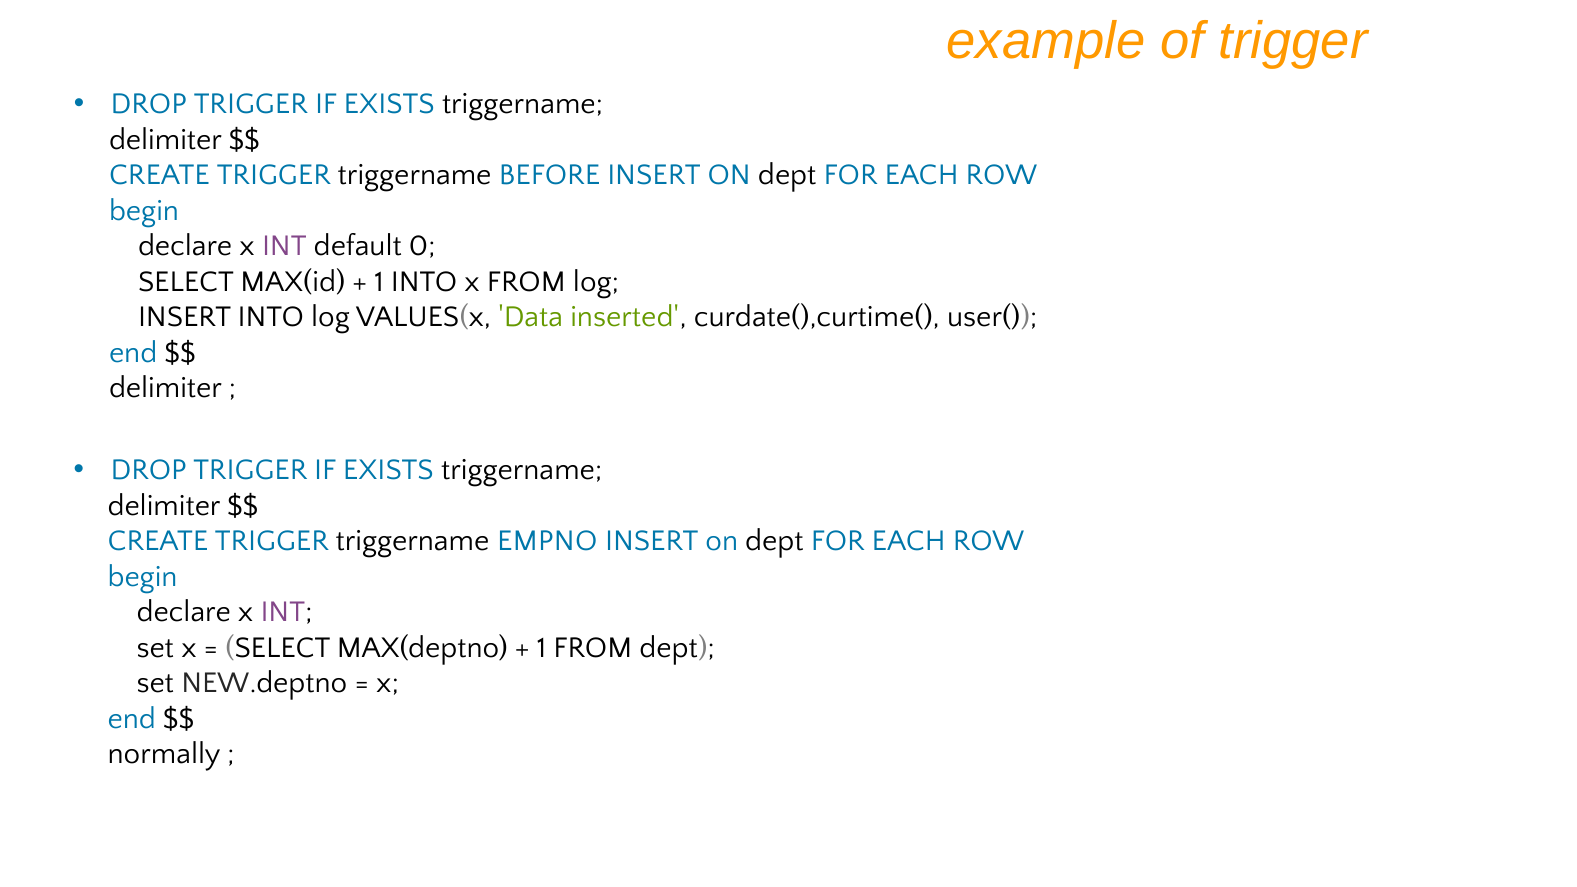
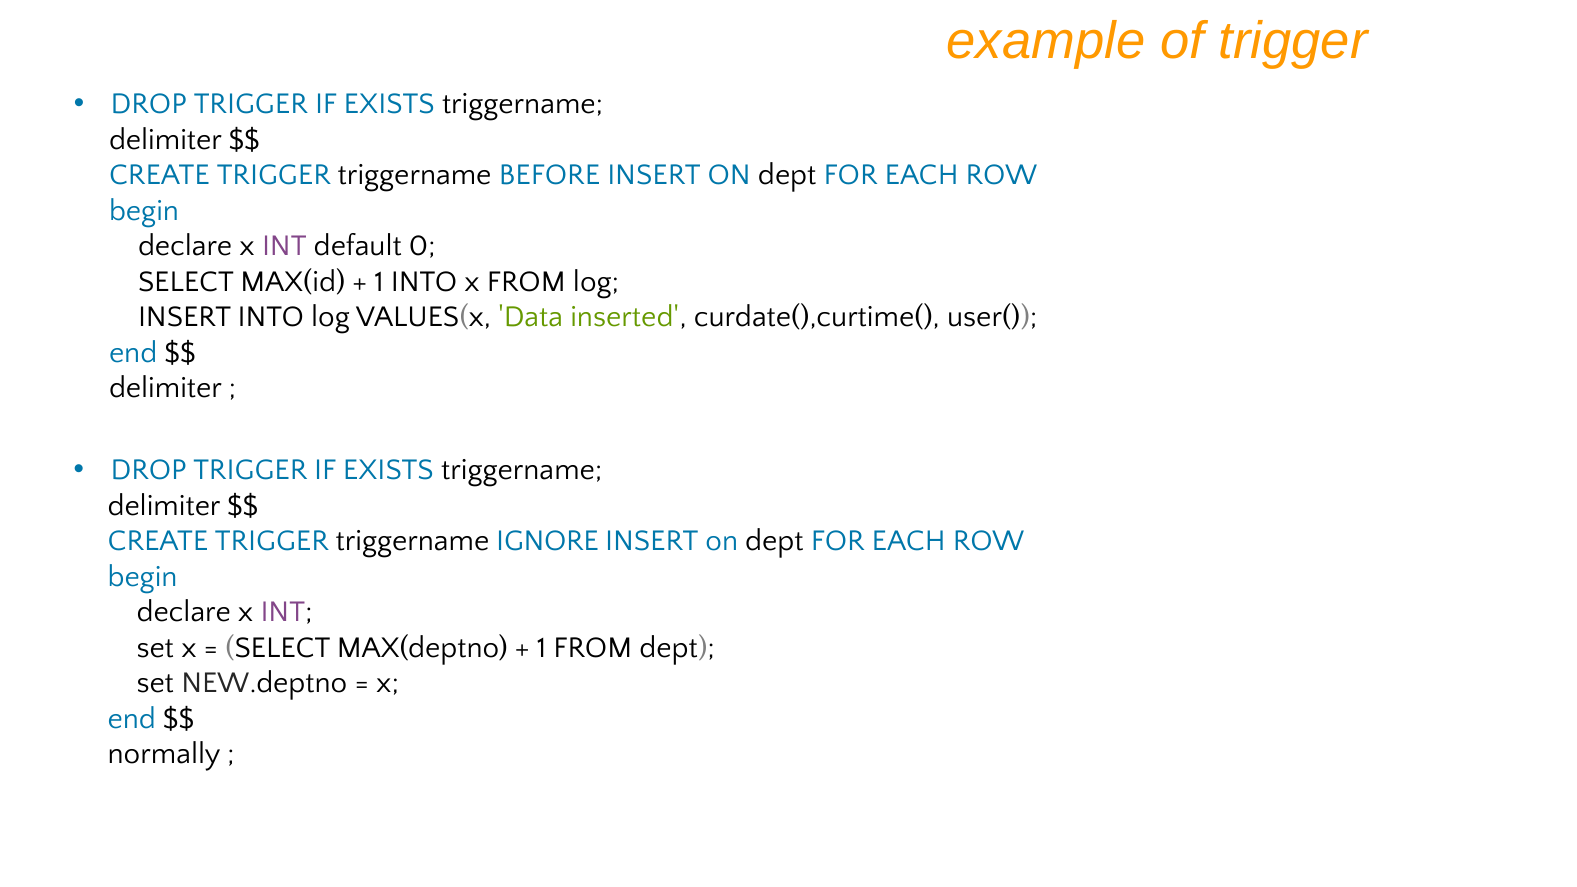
EMPNO: EMPNO -> IGNORE (548, 541)
